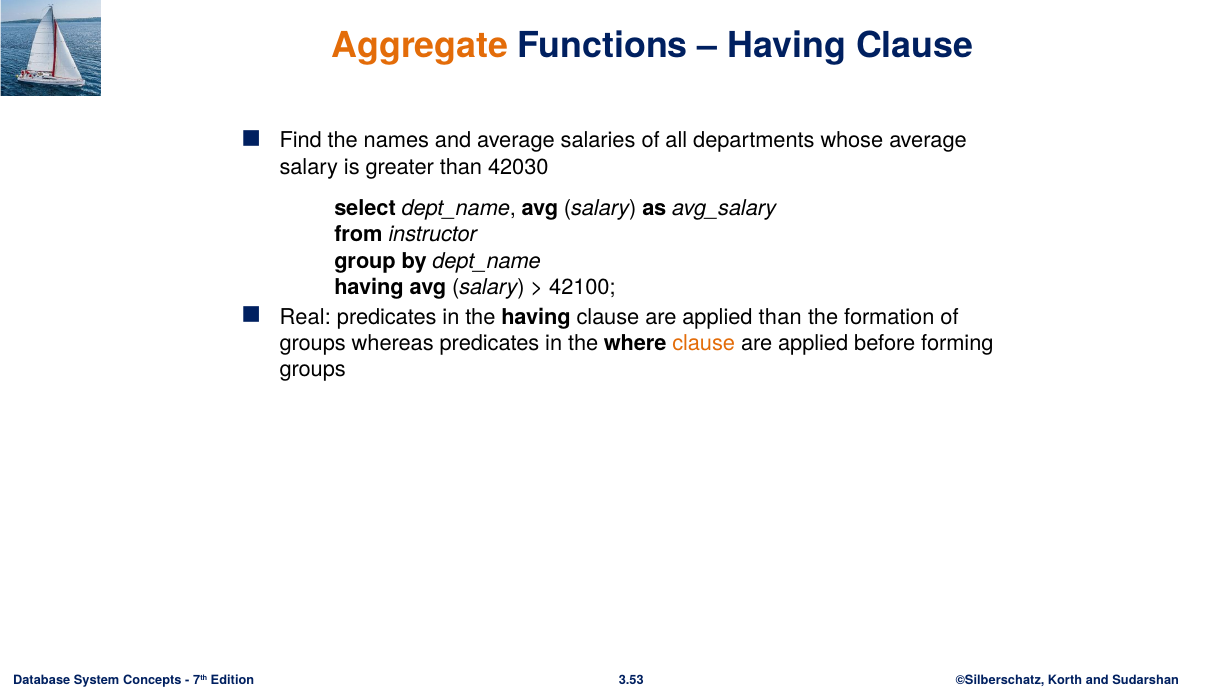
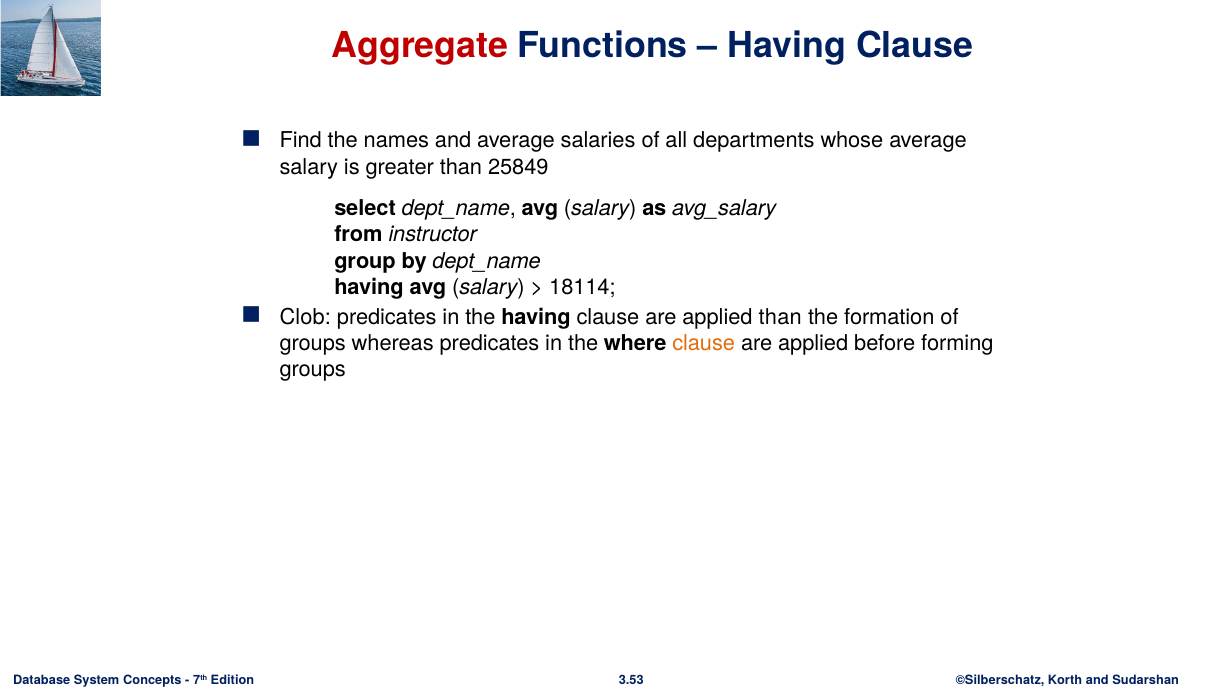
Aggregate colour: orange -> red (420, 46)
42030: 42030 -> 25849 (518, 167)
42100: 42100 -> 18114 (582, 287)
Real: Real -> Clob (305, 317)
